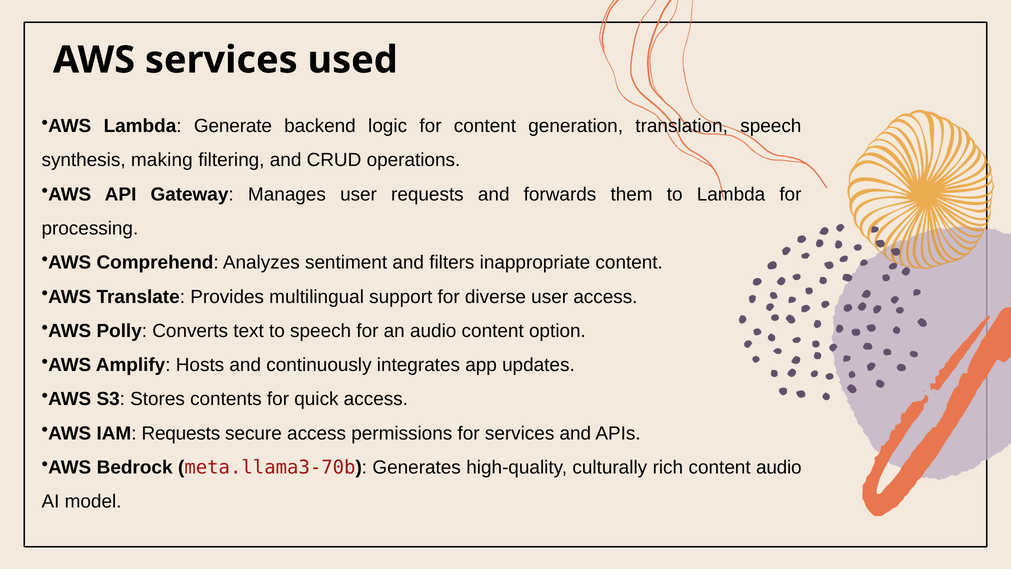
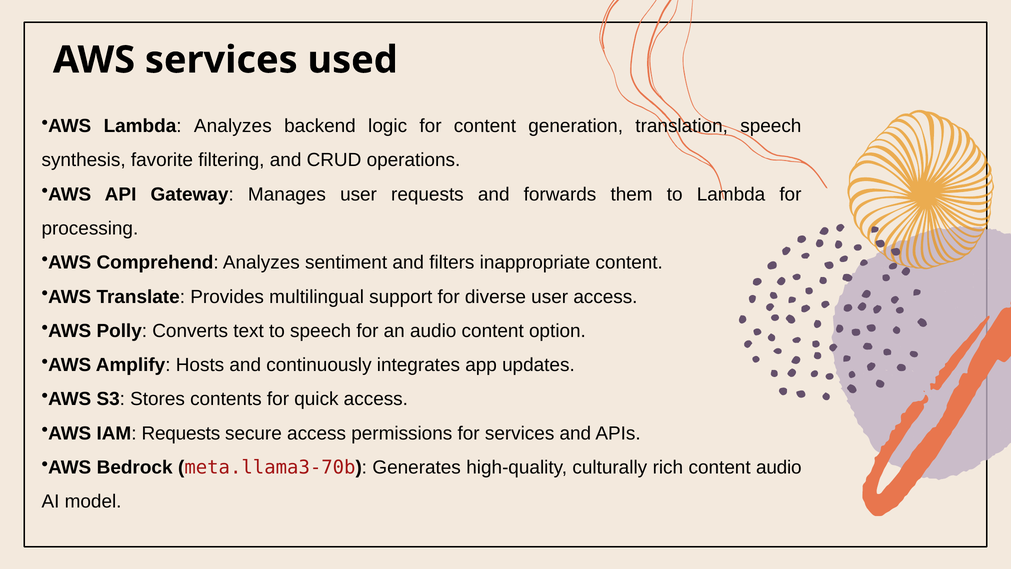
Lambda Generate: Generate -> Analyzes (233, 126)
making: making -> favorite (162, 160)
